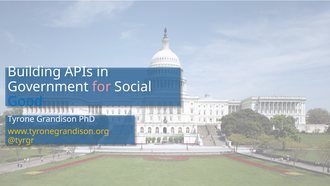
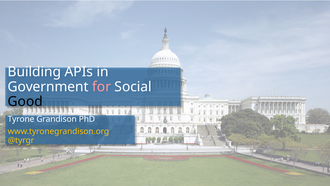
Good colour: blue -> black (25, 101)
